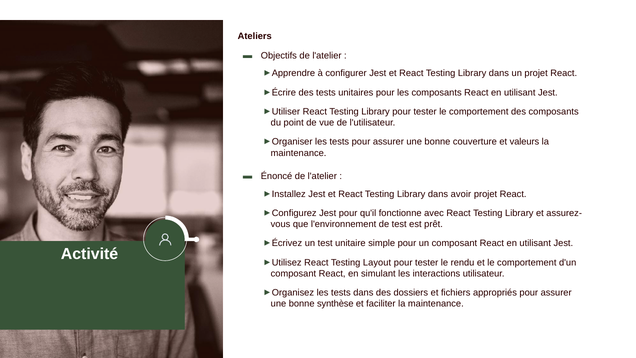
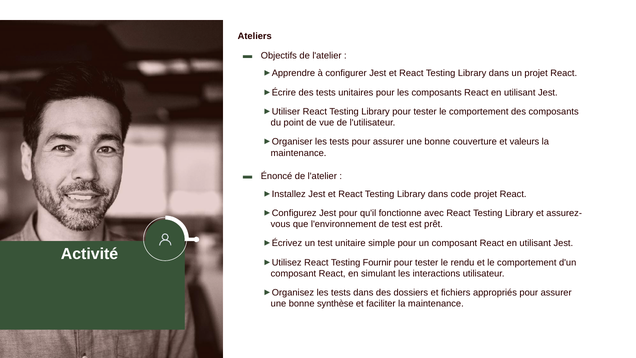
avoir: avoir -> code (461, 194)
Layout: Layout -> Fournir (377, 262)
